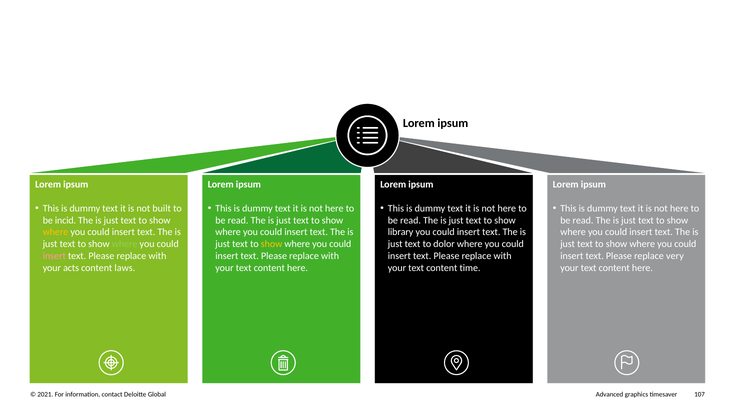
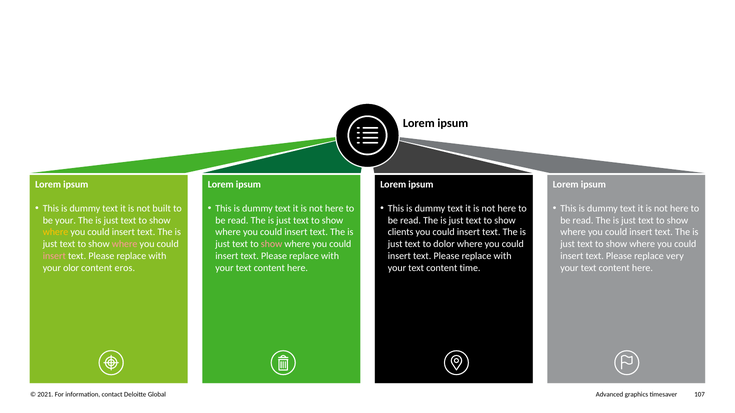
be incid: incid -> your (65, 220)
library: library -> clients (401, 232)
where colour: light green -> pink (125, 244)
show colour: yellow -> pink (272, 244)
acts: acts -> olor (71, 268)
laws: laws -> eros (125, 268)
